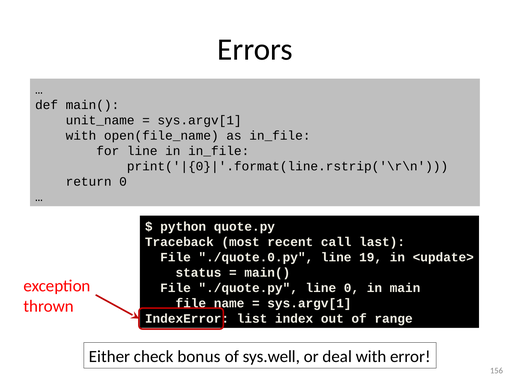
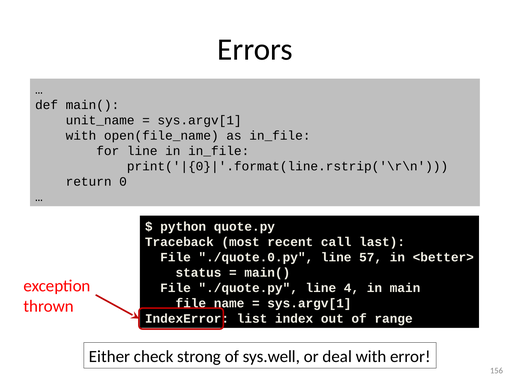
19: 19 -> 57 (371, 257)
<update>: <update> -> <better> (443, 257)
line 0: 0 -> 4 (351, 288)
bonus: bonus -> strong (199, 356)
